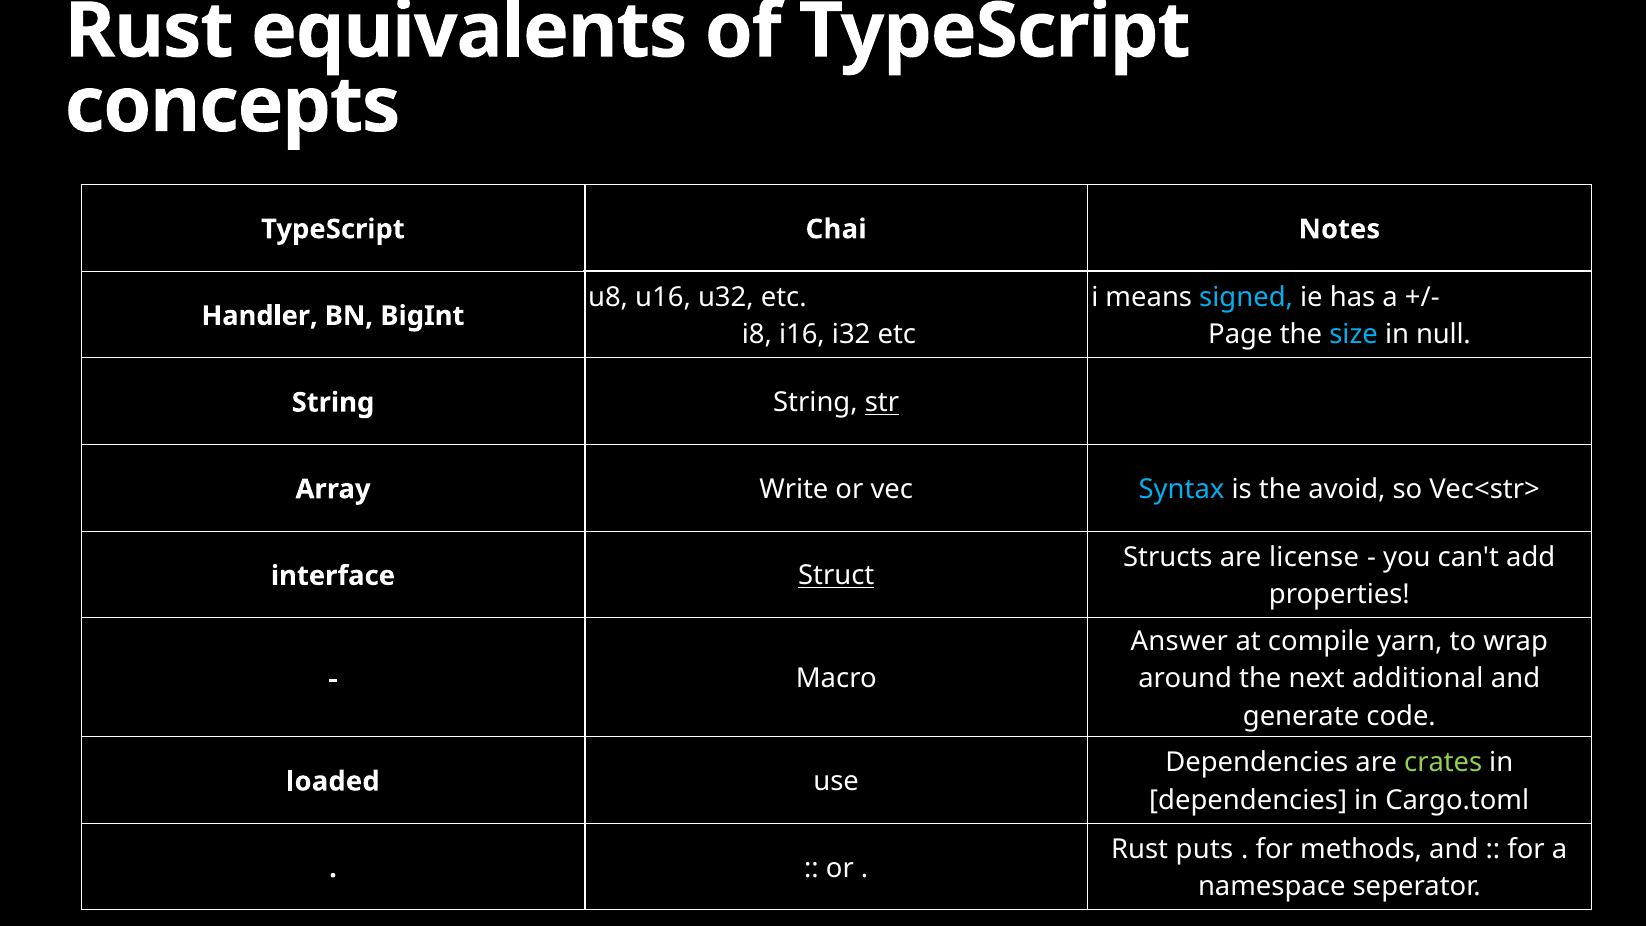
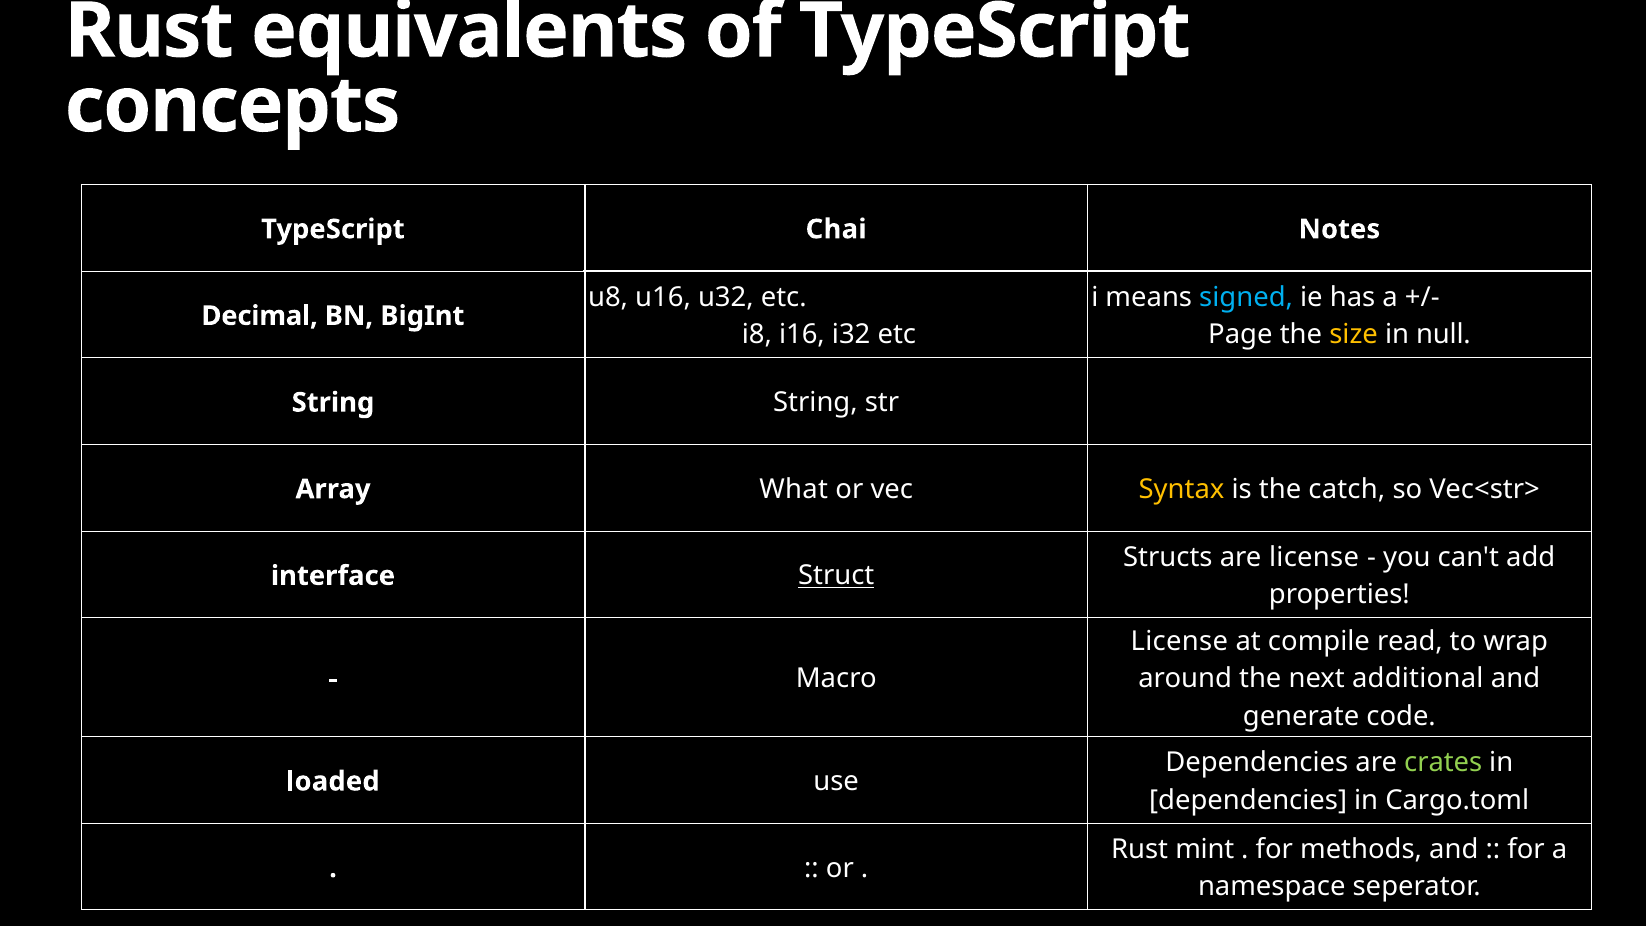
Handler: Handler -> Decimal (260, 316)
size colour: light blue -> yellow (1354, 335)
str underline: present -> none (882, 403)
Write: Write -> What (794, 489)
Syntax colour: light blue -> yellow (1182, 489)
avoid: avoid -> catch (1347, 489)
Answer: Answer -> License (1179, 641)
yarn: yarn -> read (1410, 641)
puts: puts -> mint (1205, 849)
